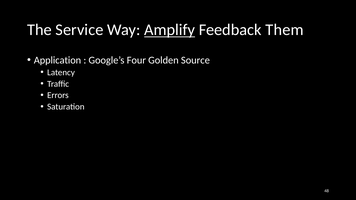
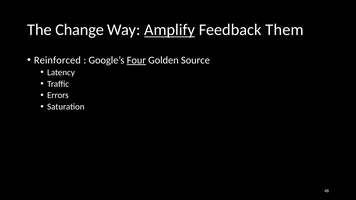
Service: Service -> Change (80, 30)
Application: Application -> Reinforced (57, 60)
Four underline: none -> present (136, 60)
